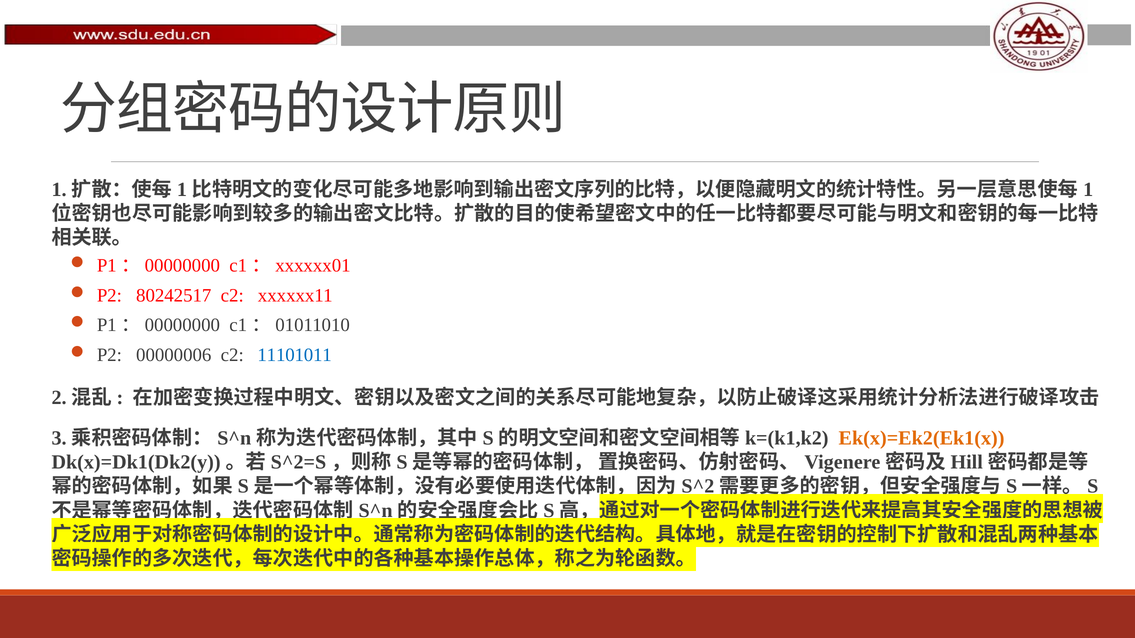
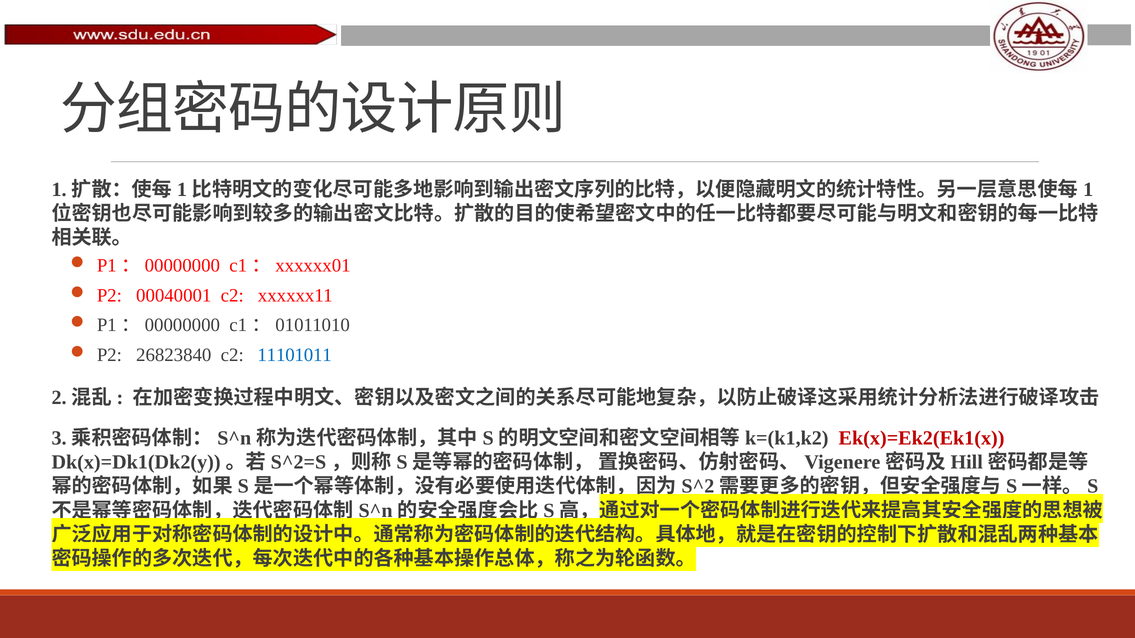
80242517: 80242517 -> 00040001 (174, 296)
00000006: 00000006 -> 26823840 (174, 355)
Ek(x)=Ek2(Ek1(x colour: orange -> red (922, 438)
